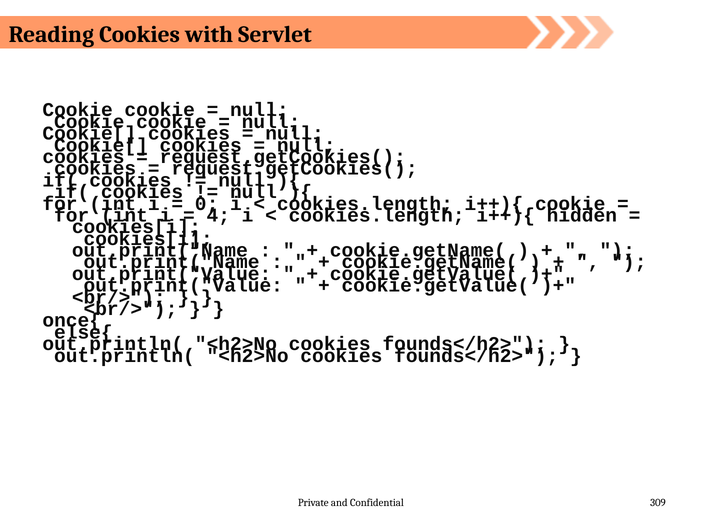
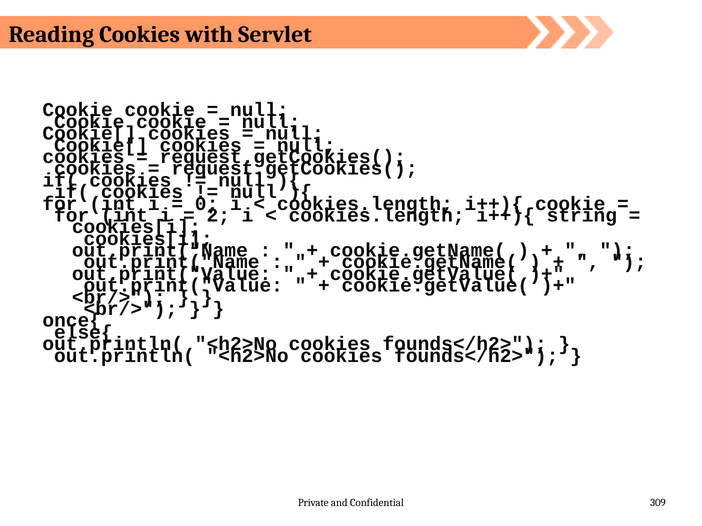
4: 4 -> 2 (218, 215)
hidden: hidden -> string (582, 215)
